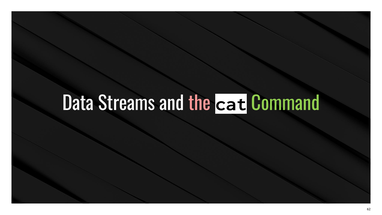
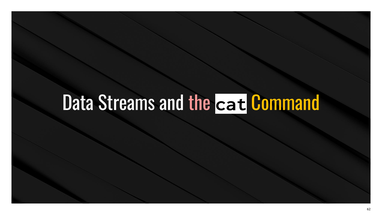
Command colour: light green -> yellow (285, 104)
